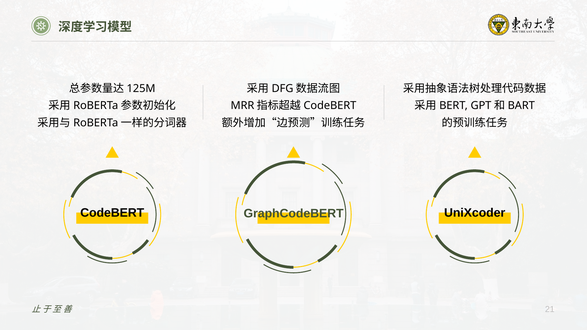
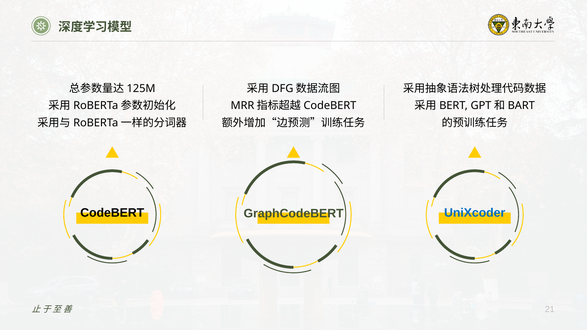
UniXcoder colour: black -> blue (475, 213)
